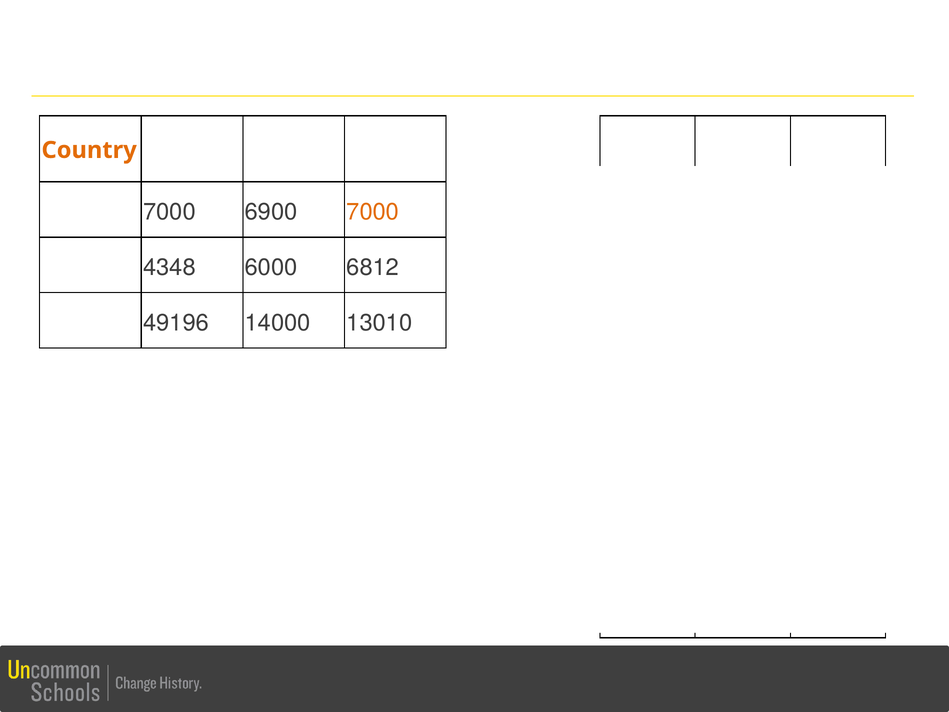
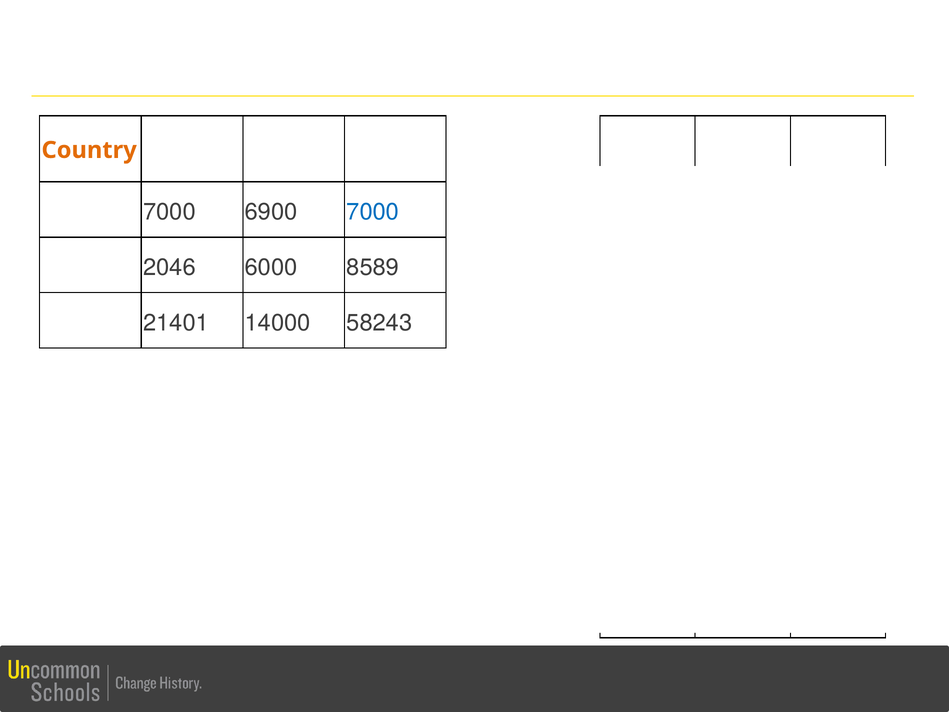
7000 colour: orange -> blue (373, 212)
4348: 4348 -> 2046 (169, 267)
6812: 6812 -> 8589 (373, 267)
49196: 49196 -> 21401 (176, 323)
13010: 13010 -> 58243 (379, 323)
